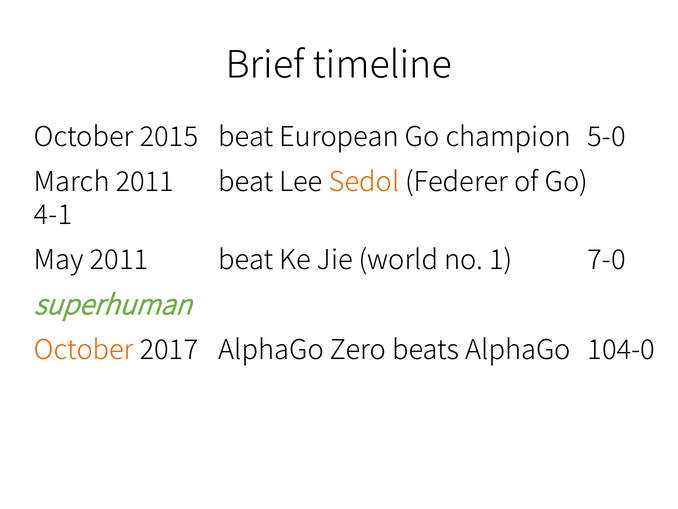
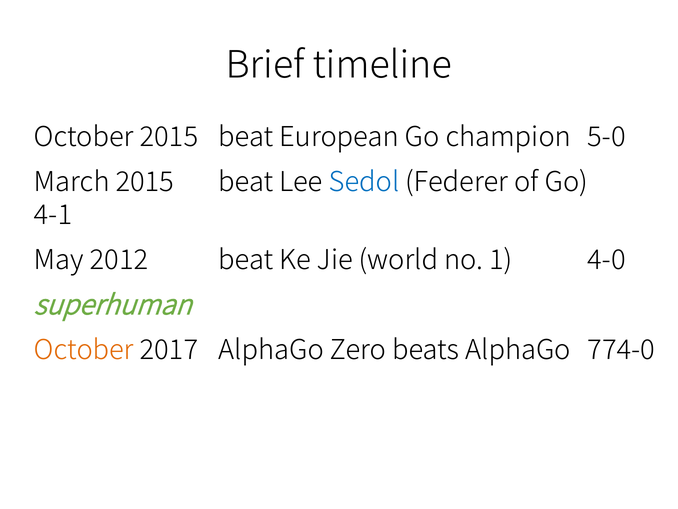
March 2011: 2011 -> 2015 (145, 182)
Sedol colour: orange -> blue (364, 182)
May 2011: 2011 -> 2012 (119, 260)
7-0: 7-0 -> 4-0 (607, 260)
104-0: 104-0 -> 774-0 (621, 350)
